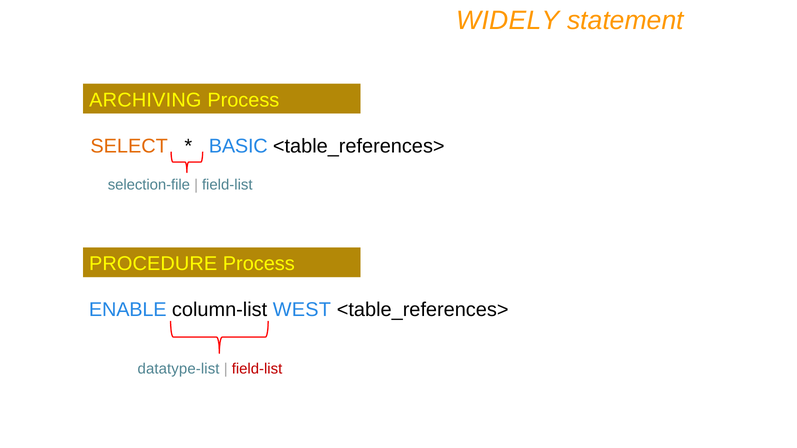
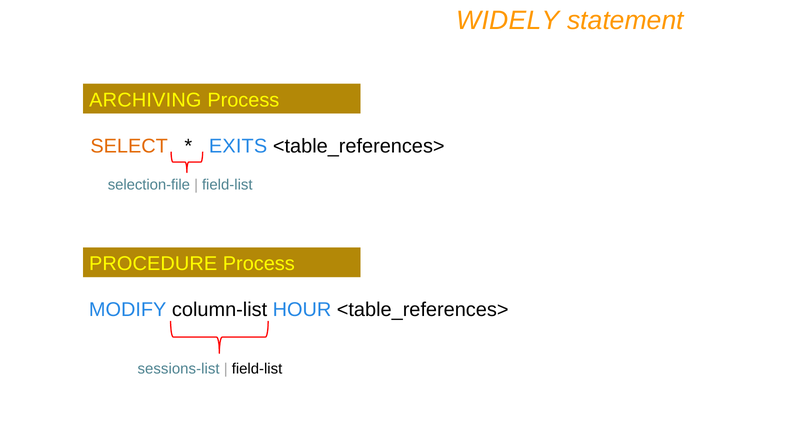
BASIC: BASIC -> EXITS (238, 146)
ENABLE: ENABLE -> MODIFY (128, 310)
WEST: WEST -> HOUR (302, 310)
datatype-list: datatype-list -> sessions-list (179, 369)
field-list colour: red -> black (257, 369)
